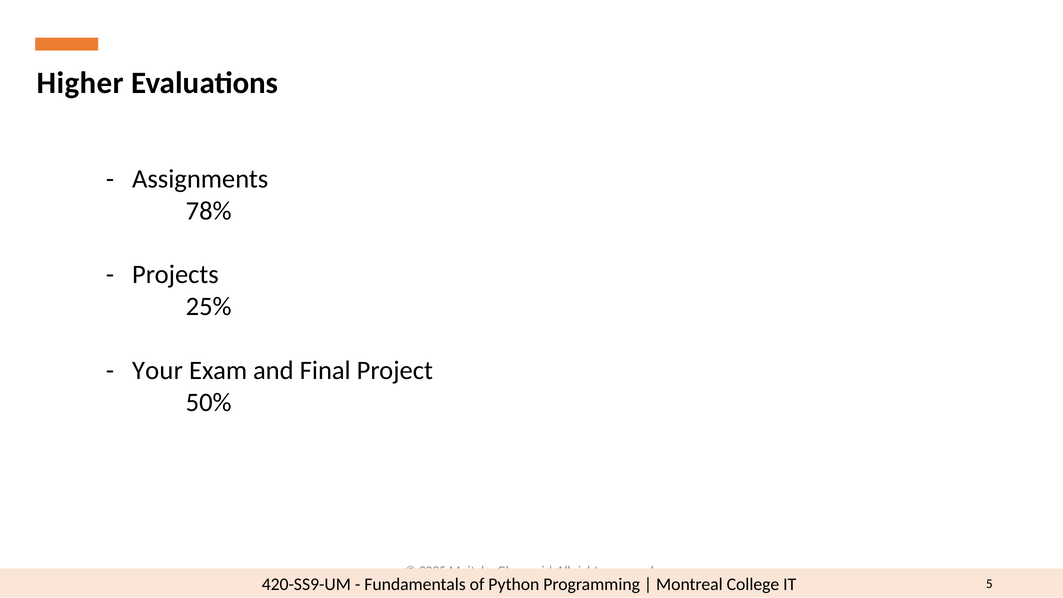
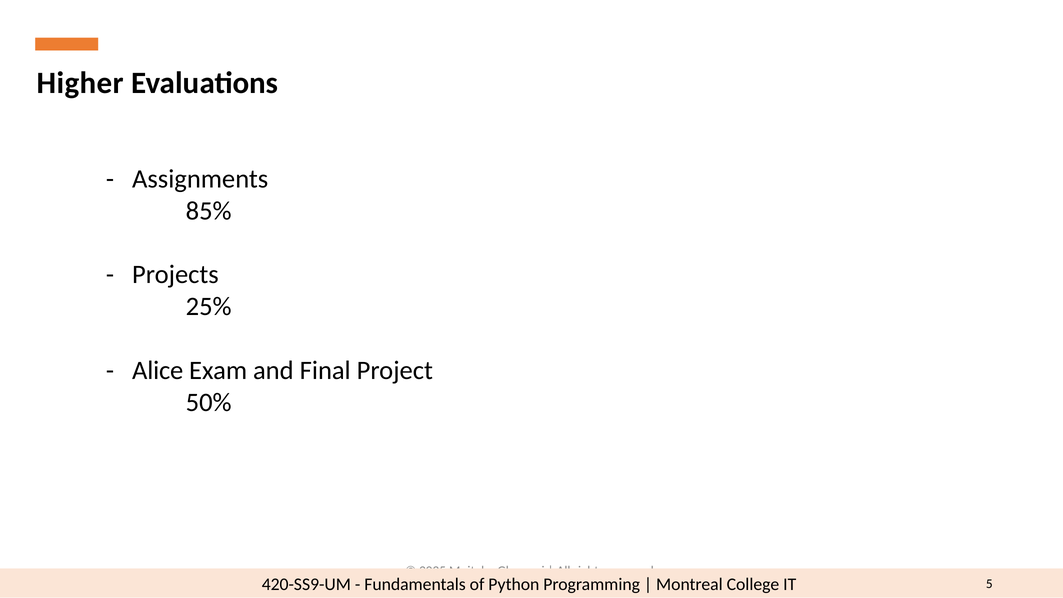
78%: 78% -> 85% (209, 211)
Your: Your -> Alice (158, 370)
